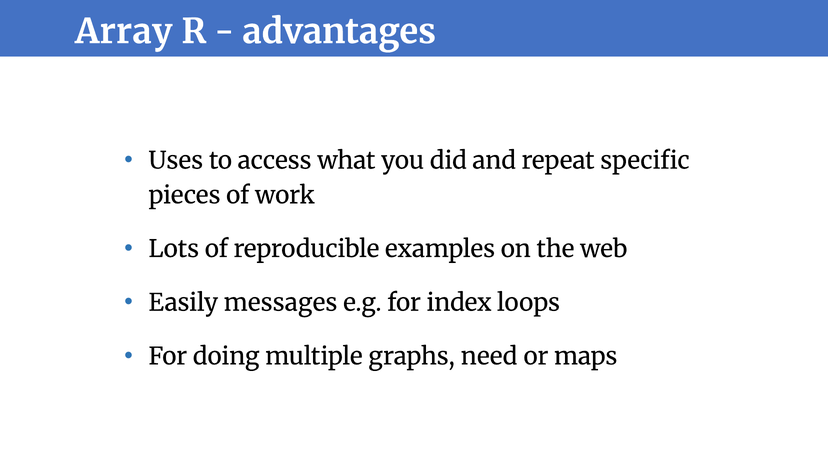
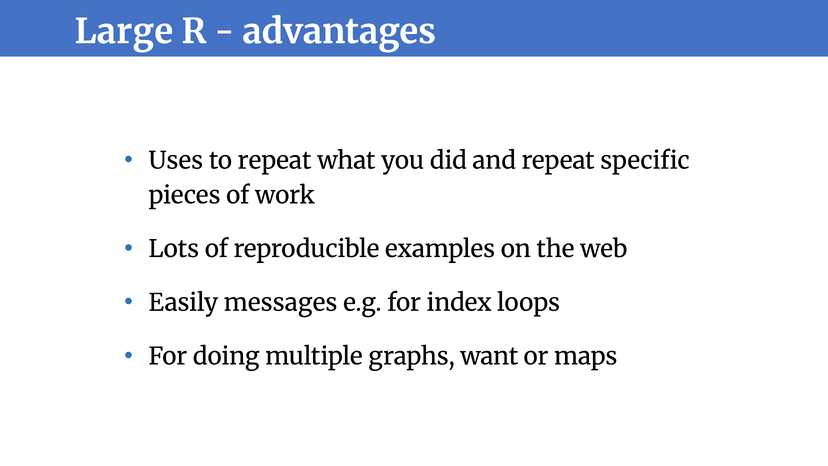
Array: Array -> Large (124, 32)
to access: access -> repeat (275, 161)
need: need -> want (489, 356)
